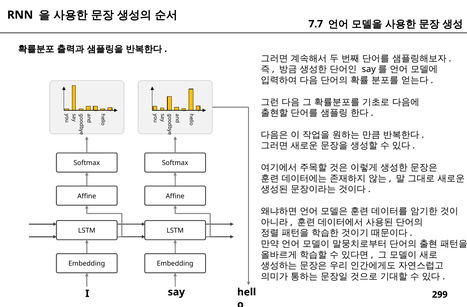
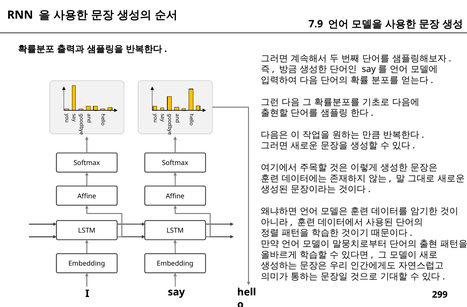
7.7: 7.7 -> 7.9 (316, 24)
